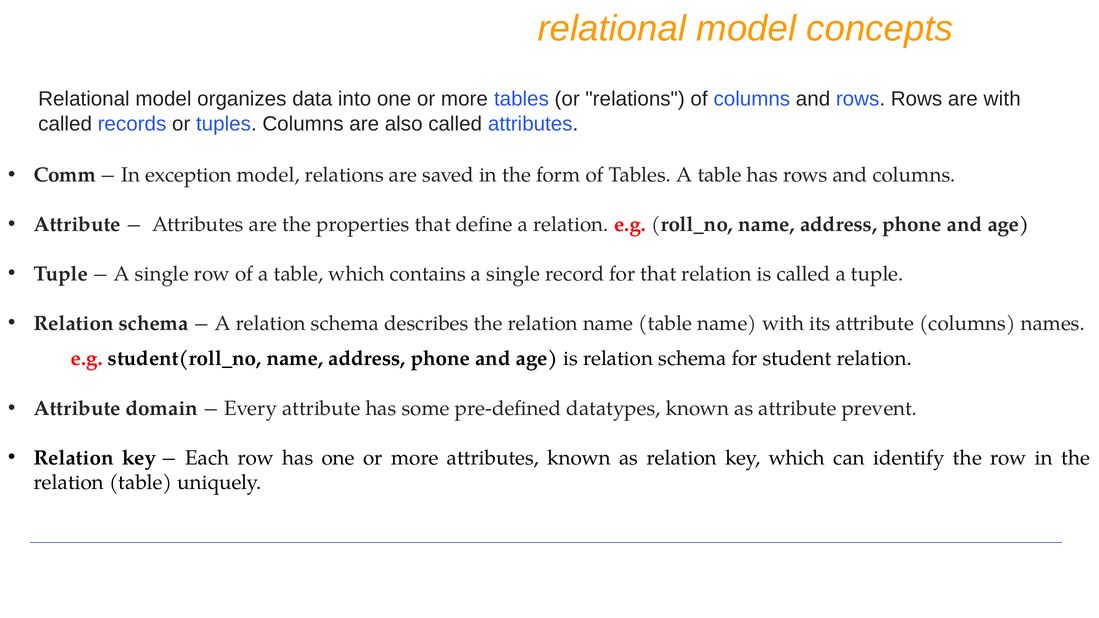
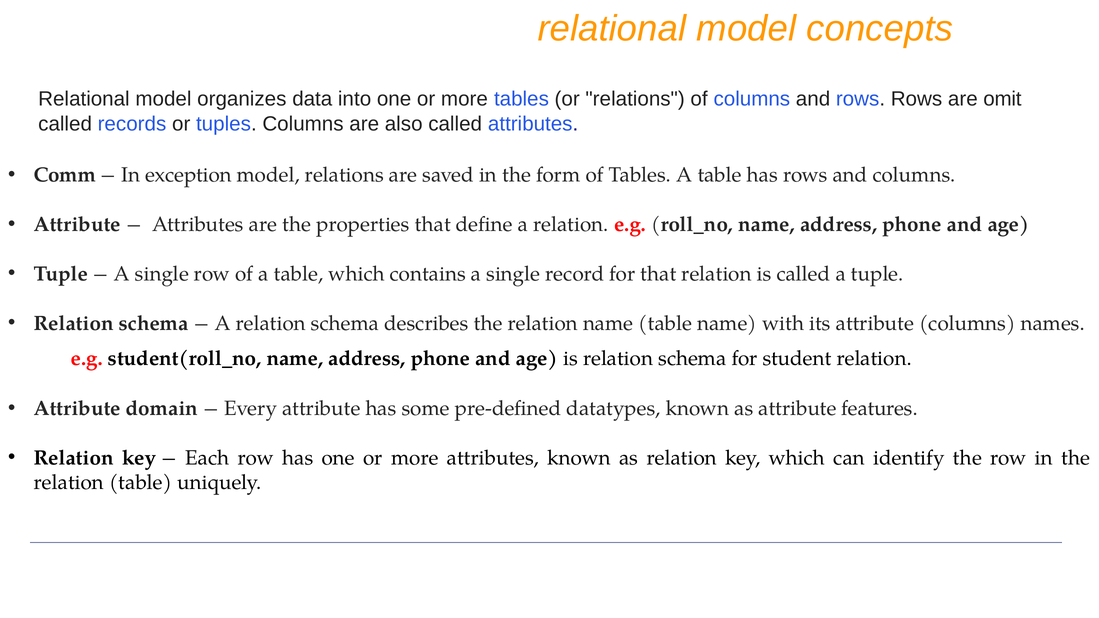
are with: with -> omit (1002, 99)
prevent: prevent -> features (879, 408)
